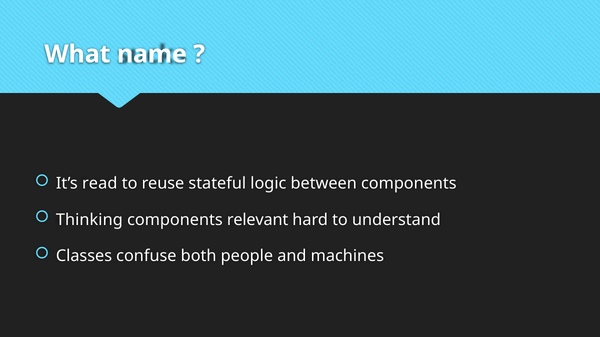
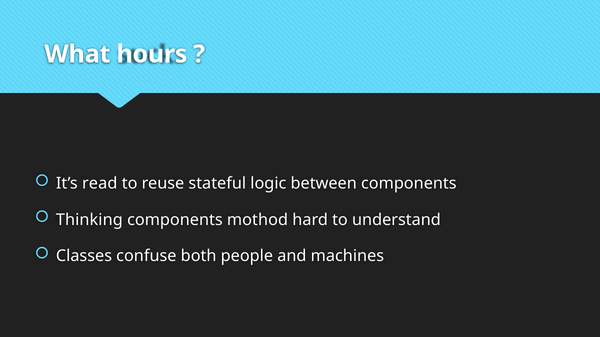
name: name -> hours (152, 54)
relevant: relevant -> mothod (257, 220)
